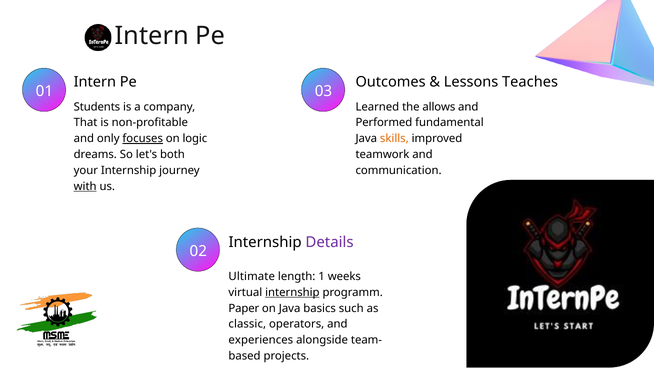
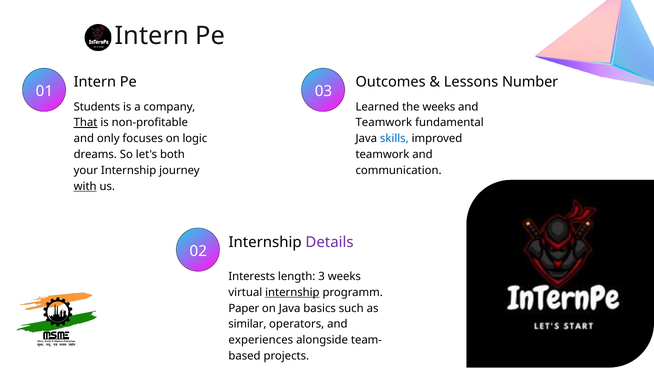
Teaches: Teaches -> Number (530, 82)
the allows: allows -> weeks (439, 107)
That underline: none -> present (86, 123)
Performed: Performed -> Teamwork (384, 123)
focuses underline: present -> none (143, 139)
skills colour: orange -> blue (394, 139)
Ultimate: Ultimate -> Interests (252, 276)
1: 1 -> 3 (322, 276)
classic: classic -> similar (247, 324)
